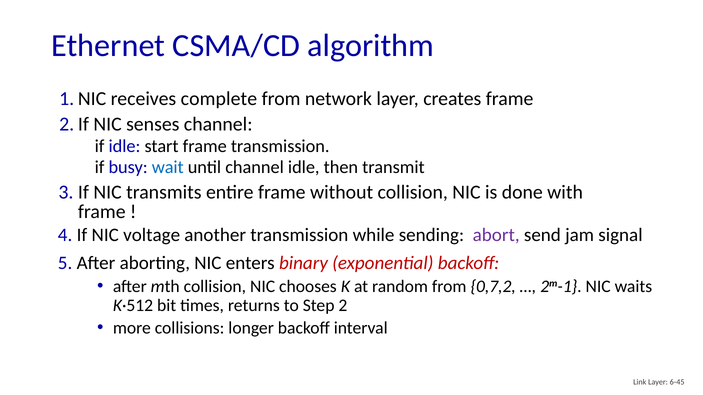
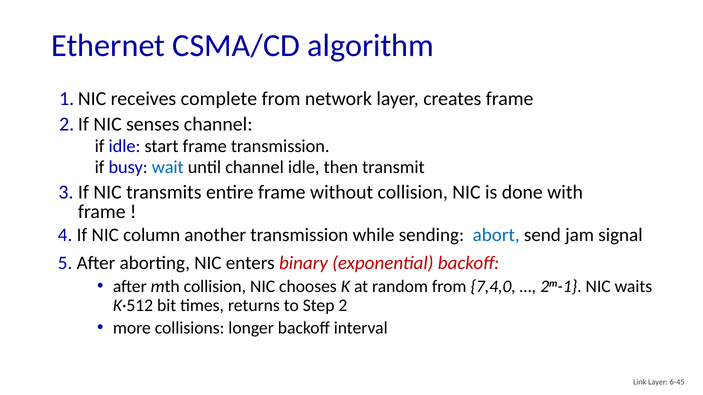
voltage: voltage -> column (152, 235)
abort colour: purple -> blue (496, 235)
0,7,2: 0,7,2 -> 7,4,0 (493, 287)
